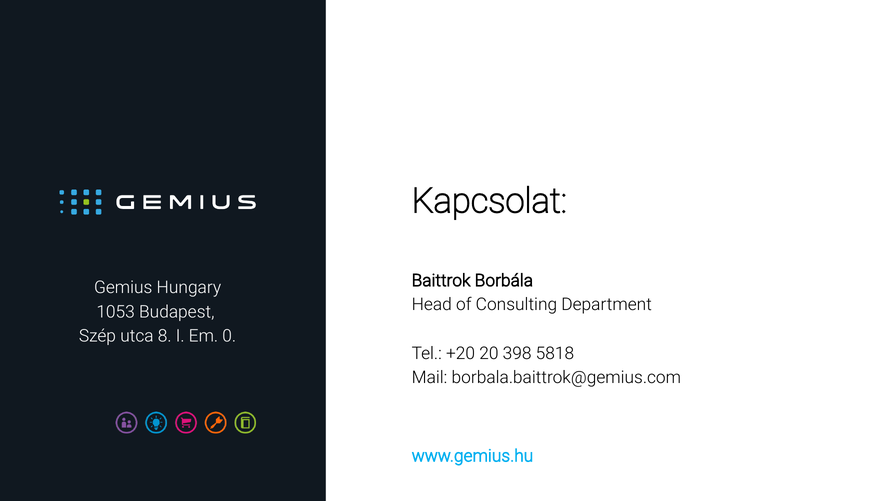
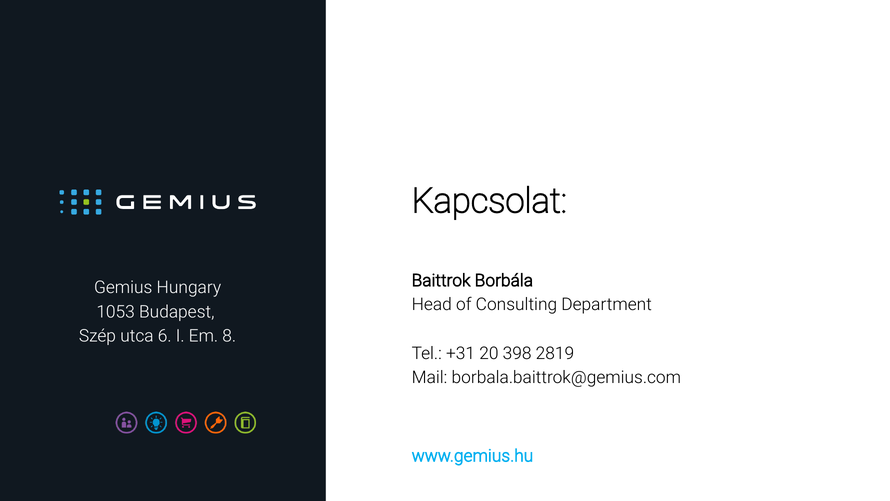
8: 8 -> 6 (165, 336)
0: 0 -> 8 (229, 336)
+20: +20 -> +31 (461, 353)
5818: 5818 -> 2819 (555, 353)
